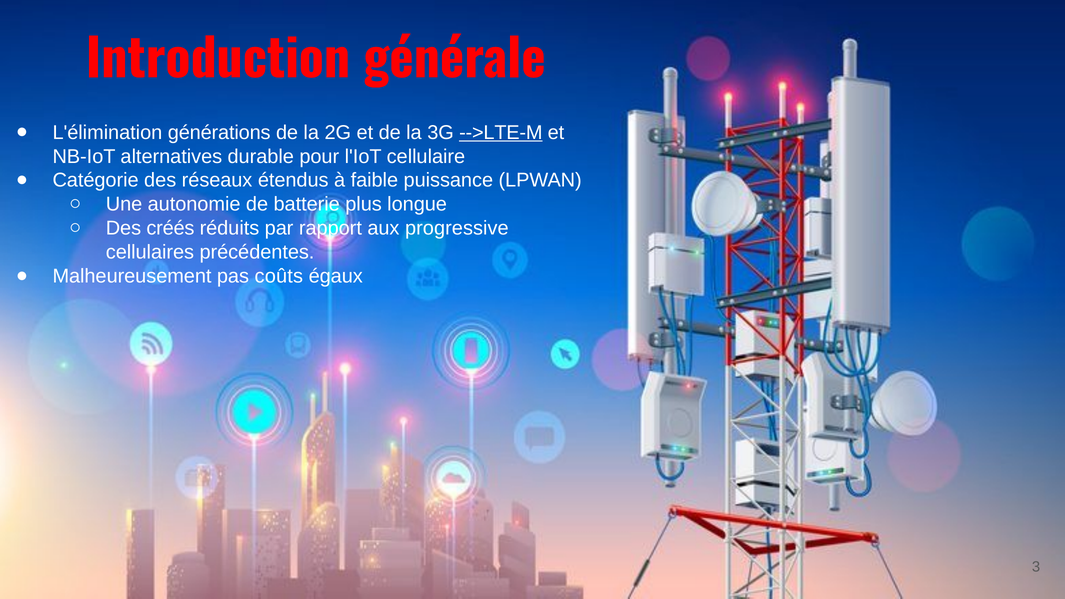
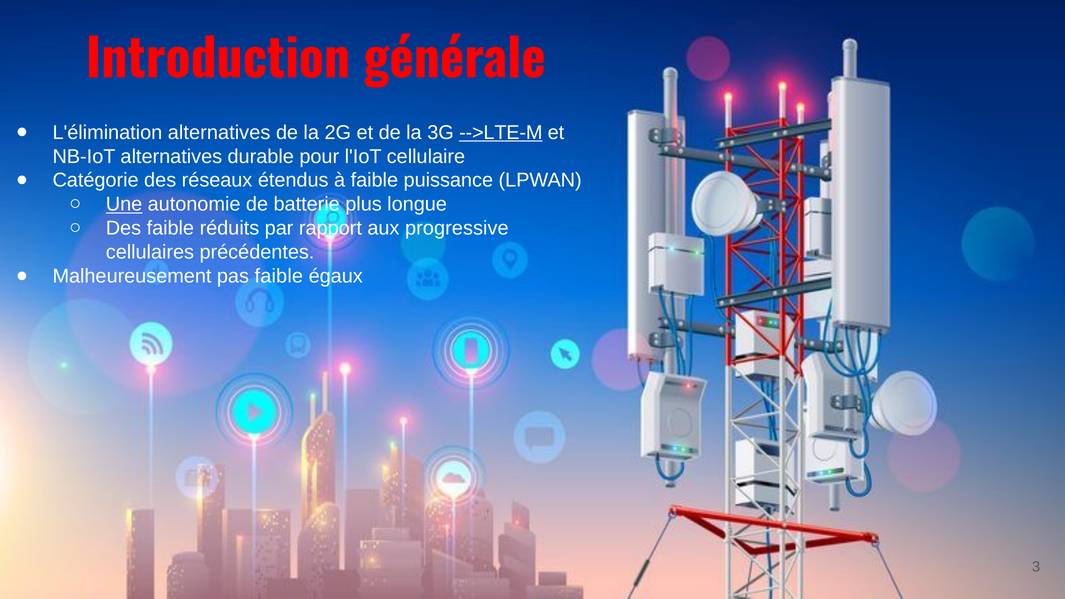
L'élimination générations: générations -> alternatives (219, 133)
Une underline: none -> present (124, 204)
Des créés: créés -> faible (170, 228)
pas coûts: coûts -> faible (279, 276)
